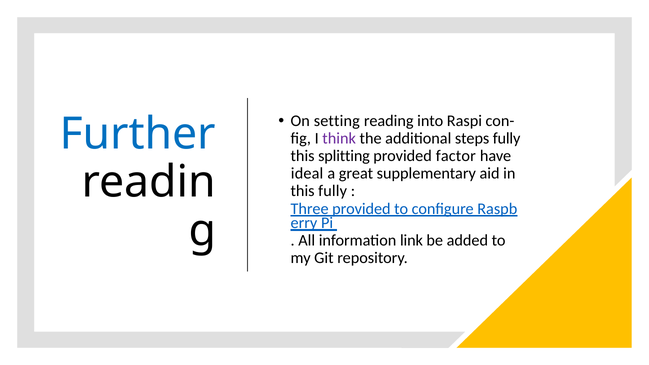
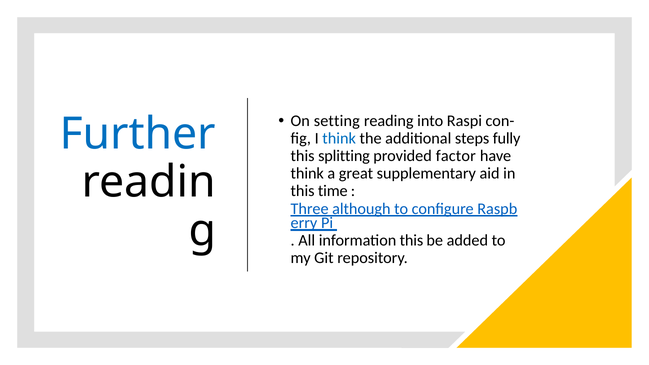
think colour: purple -> blue (339, 139)
ideal: ideal -> think (307, 174)
this fully: fully -> time (333, 191)
Three provided: provided -> although (361, 209)
information link: link -> this (411, 241)
